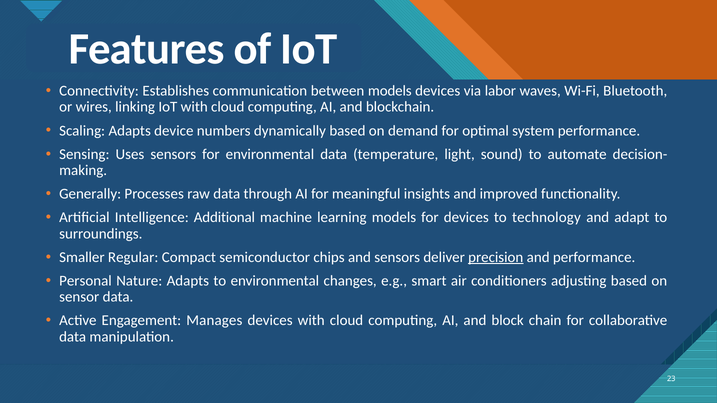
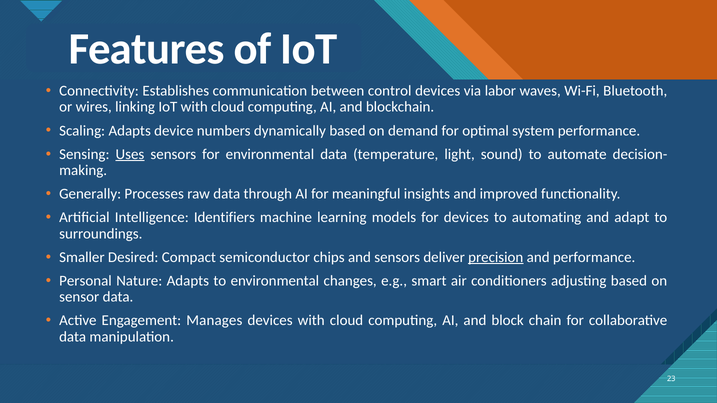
between models: models -> control (390, 91)
Uses underline: none -> present (130, 154)
Additional: Additional -> Identifiers (224, 218)
technology: technology -> automating (547, 218)
Regular: Regular -> Desired (133, 257)
